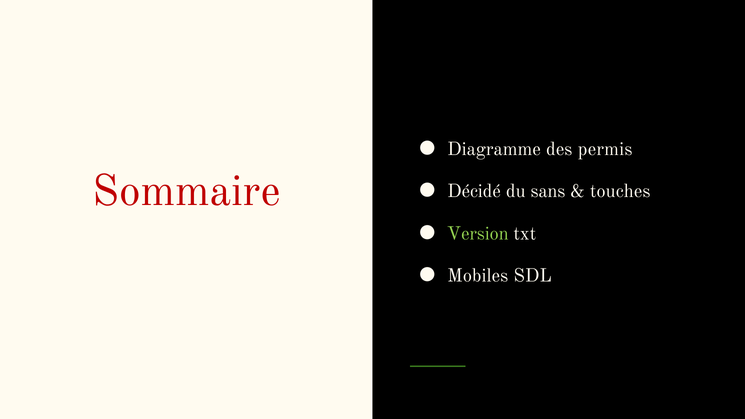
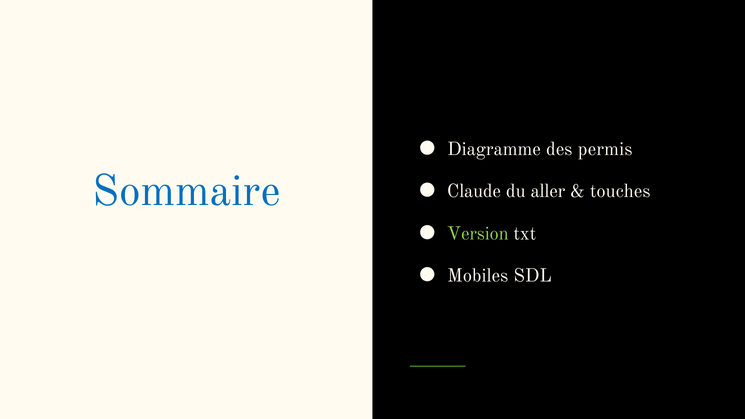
Sommaire colour: red -> blue (186, 191)
Décidé: Décidé -> Claude (474, 191)
sans: sans -> aller (548, 191)
